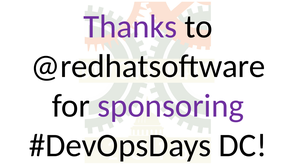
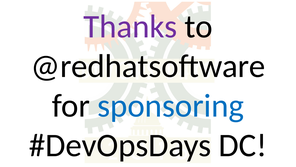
sponsoring colour: purple -> blue (171, 105)
